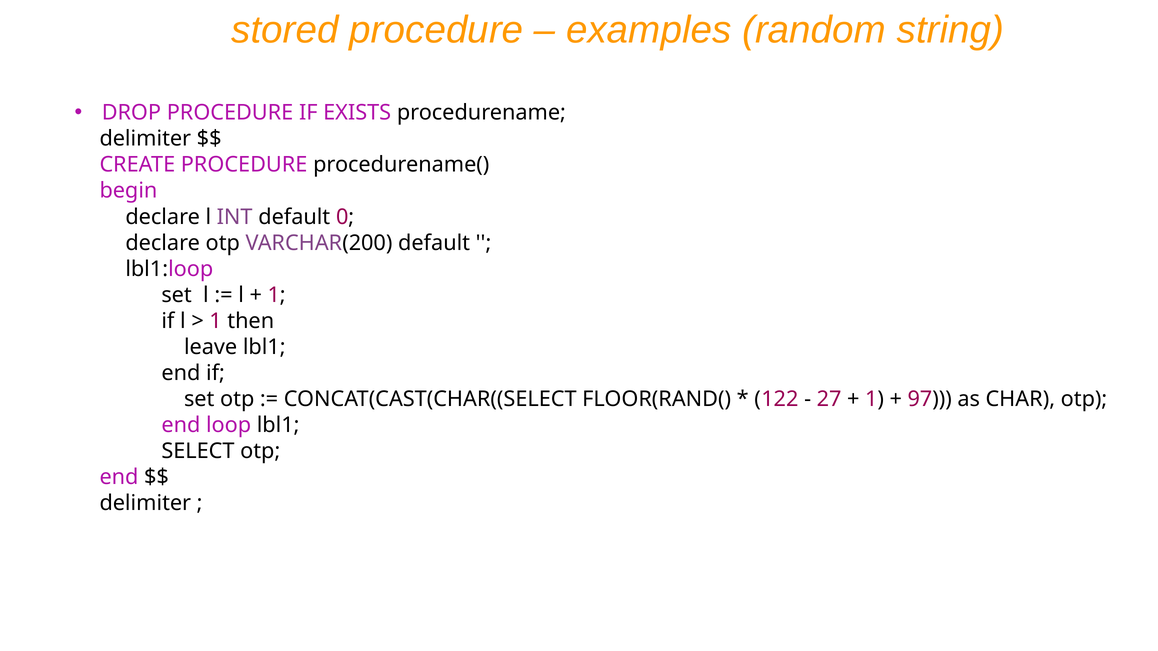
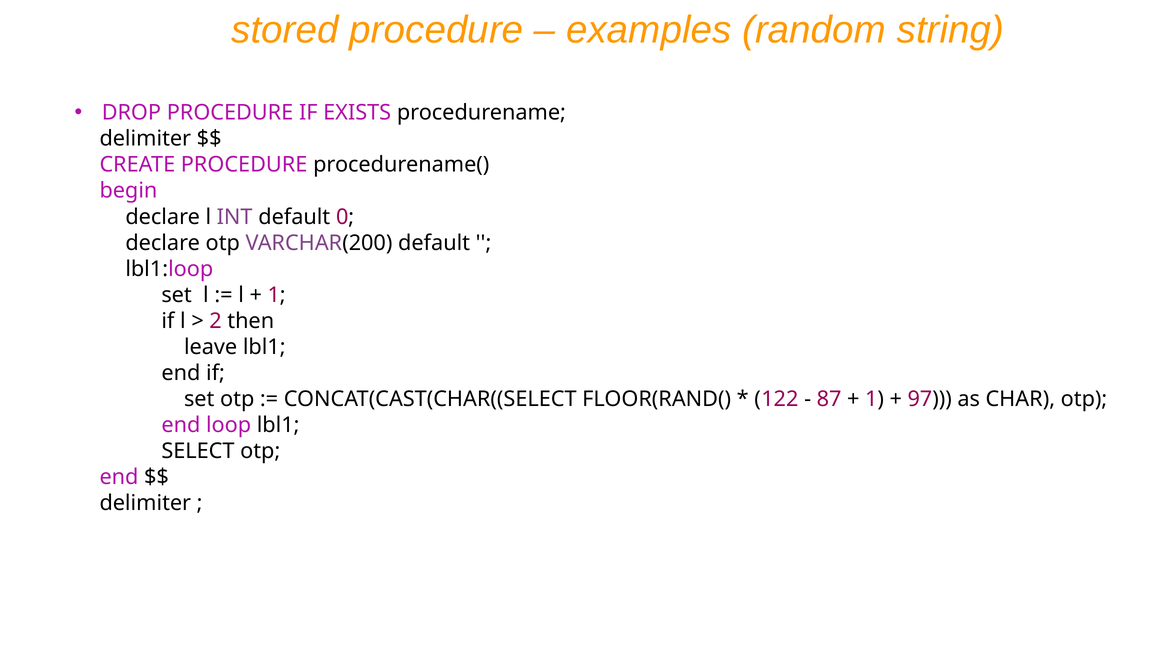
1: 1 -> 2 (216, 321)
27: 27 -> 87 (829, 399)
